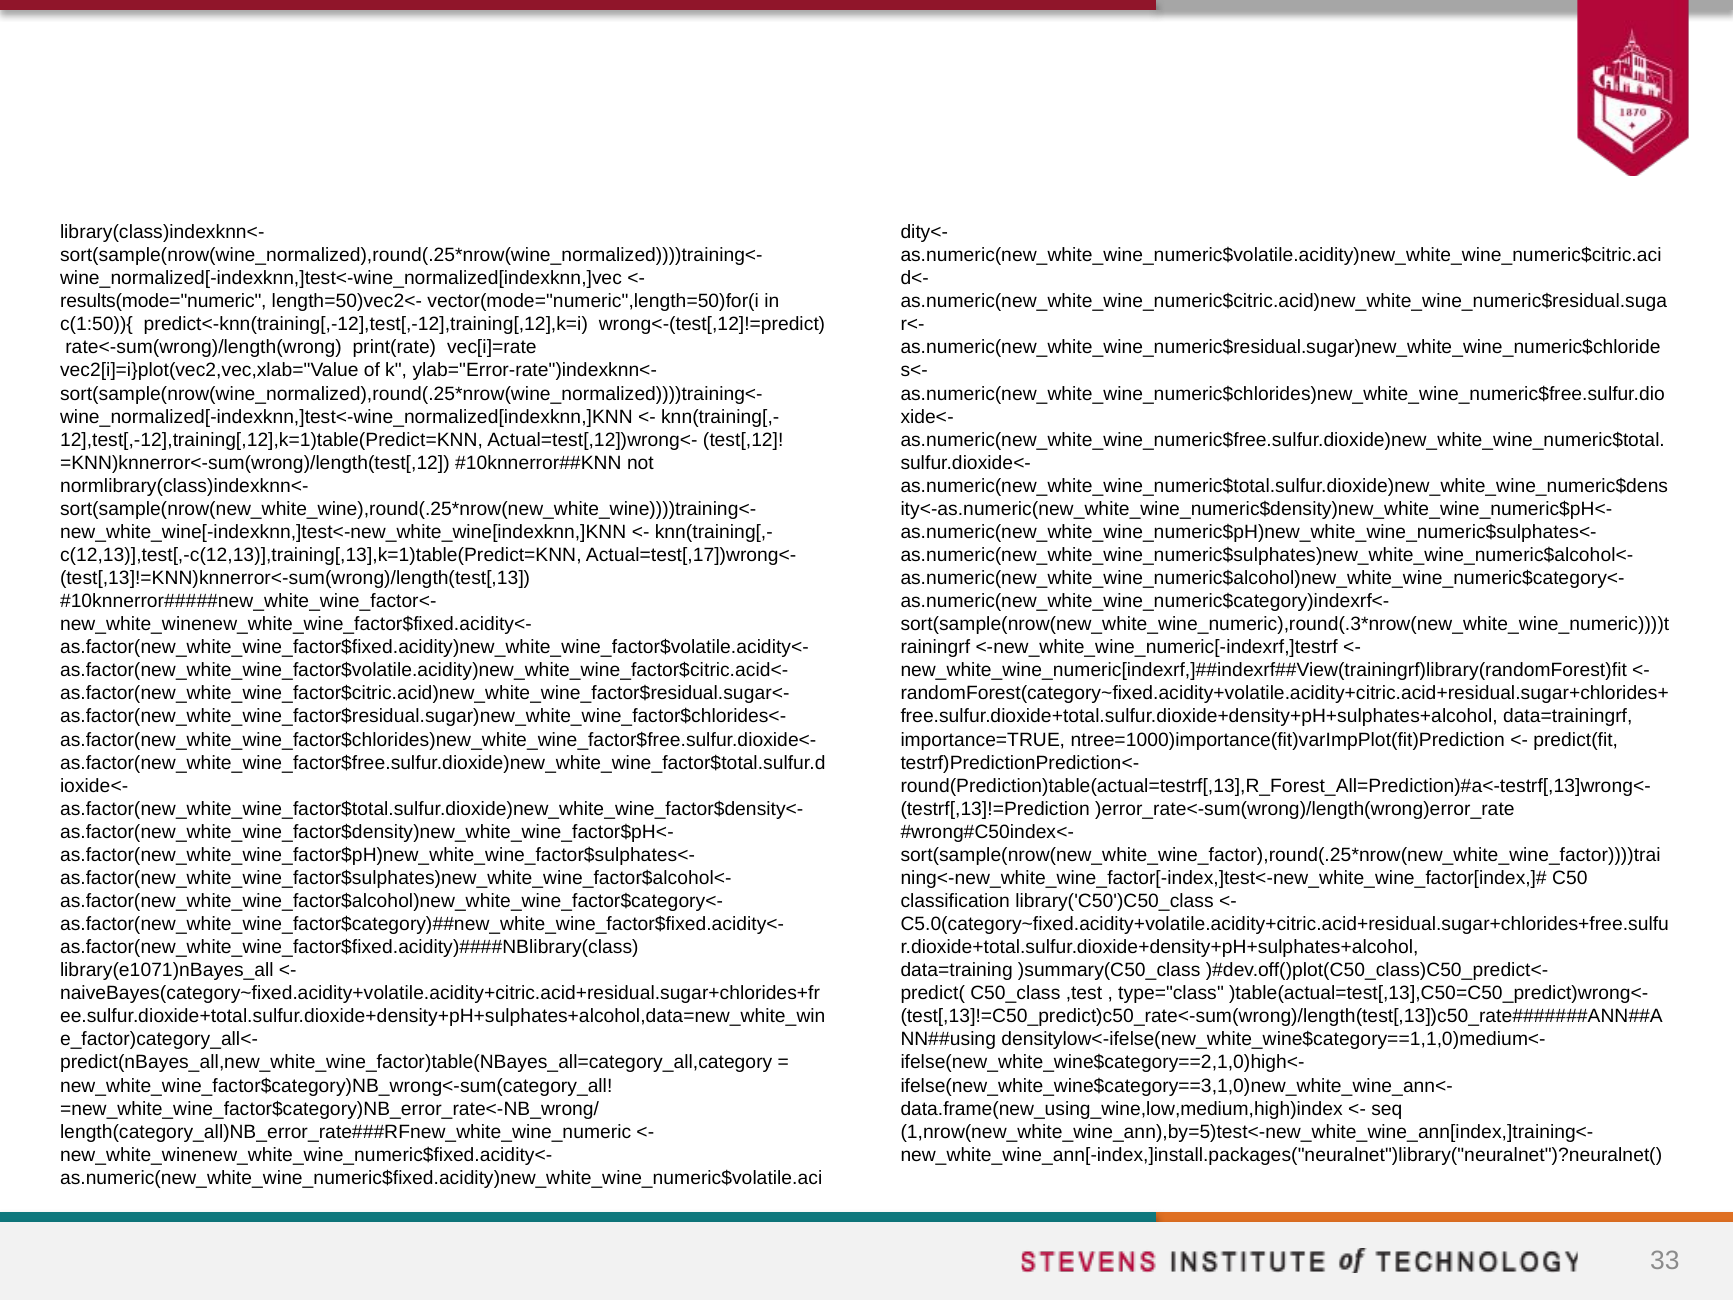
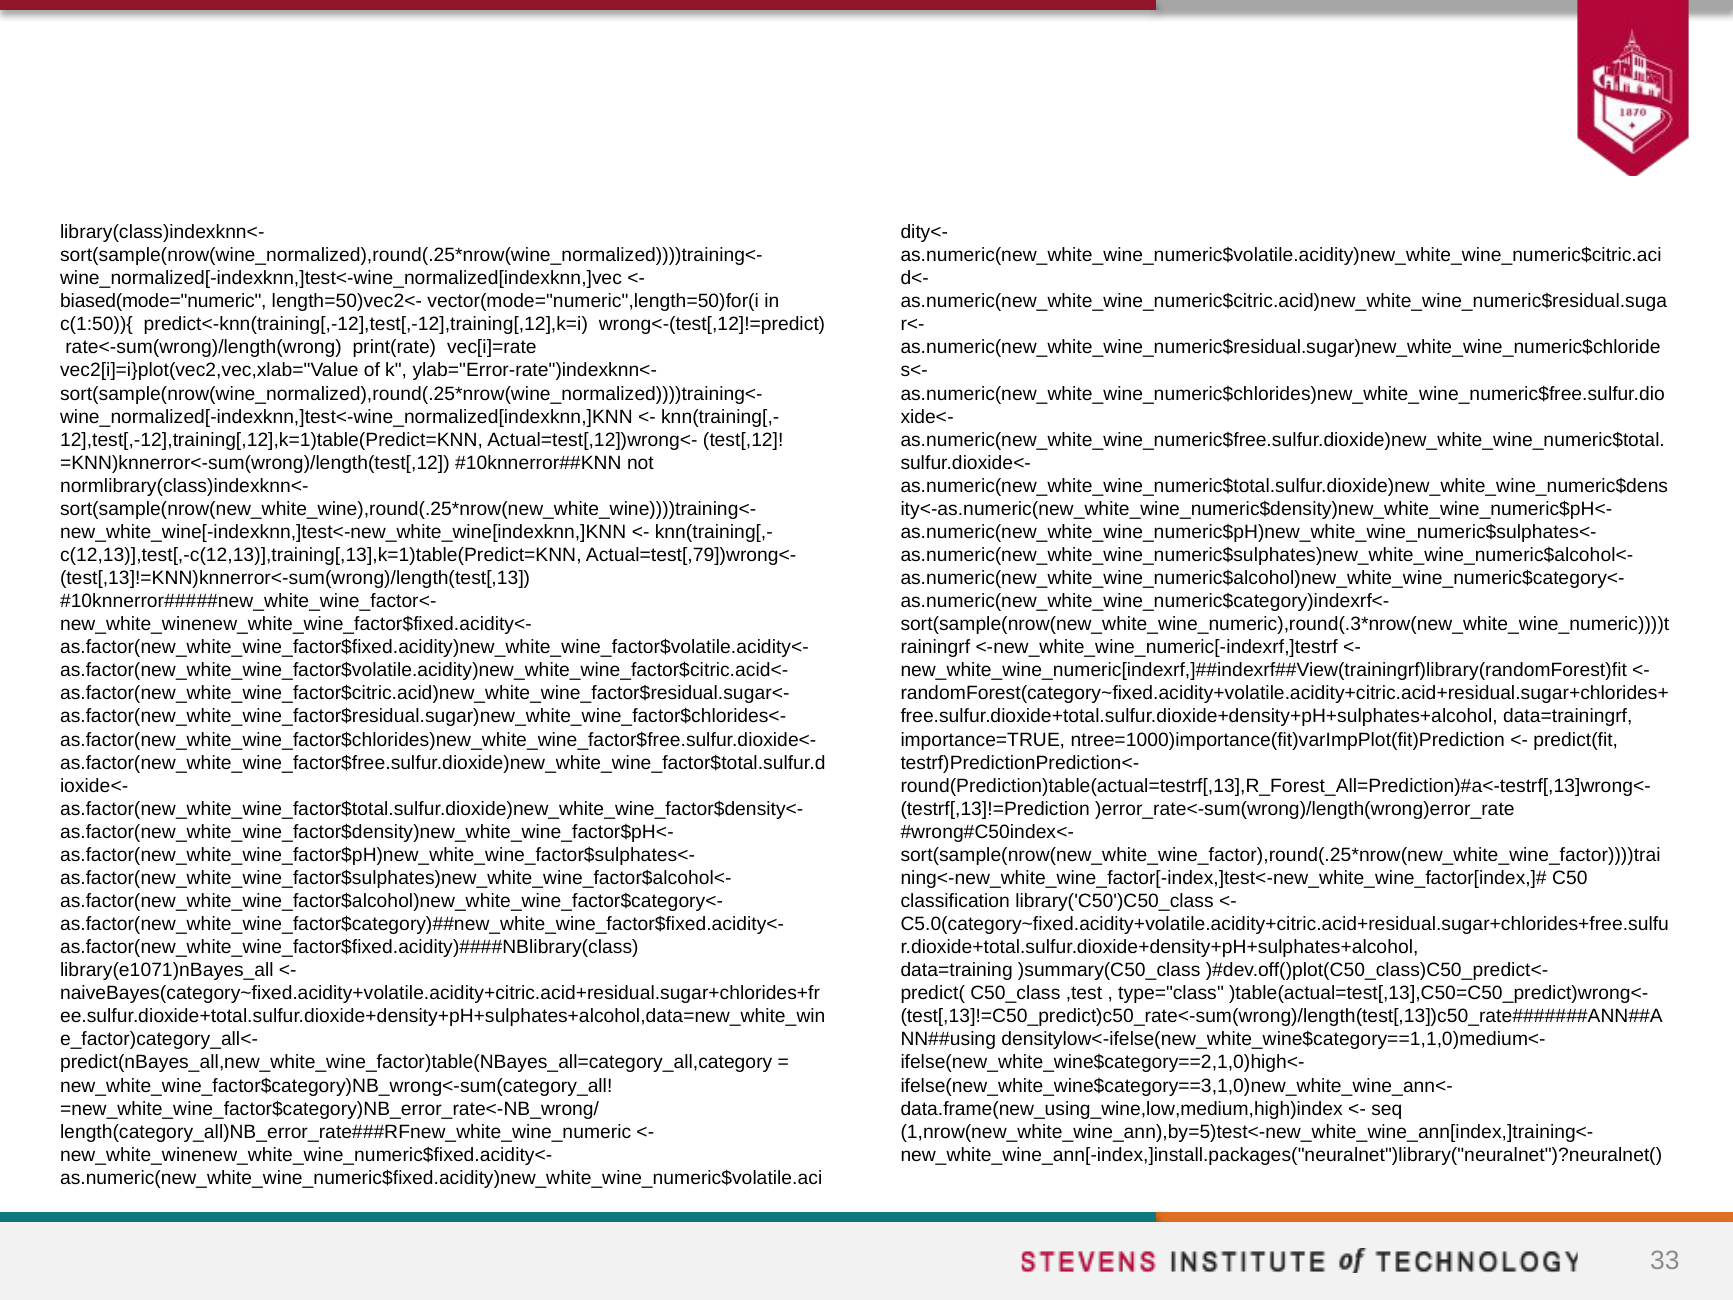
results(mode="numeric: results(mode="numeric -> biased(mode="numeric (163, 301)
Actual=test[,17])wrong<-: Actual=test[,17])wrong<- -> Actual=test[,79])wrong<- (691, 555)
